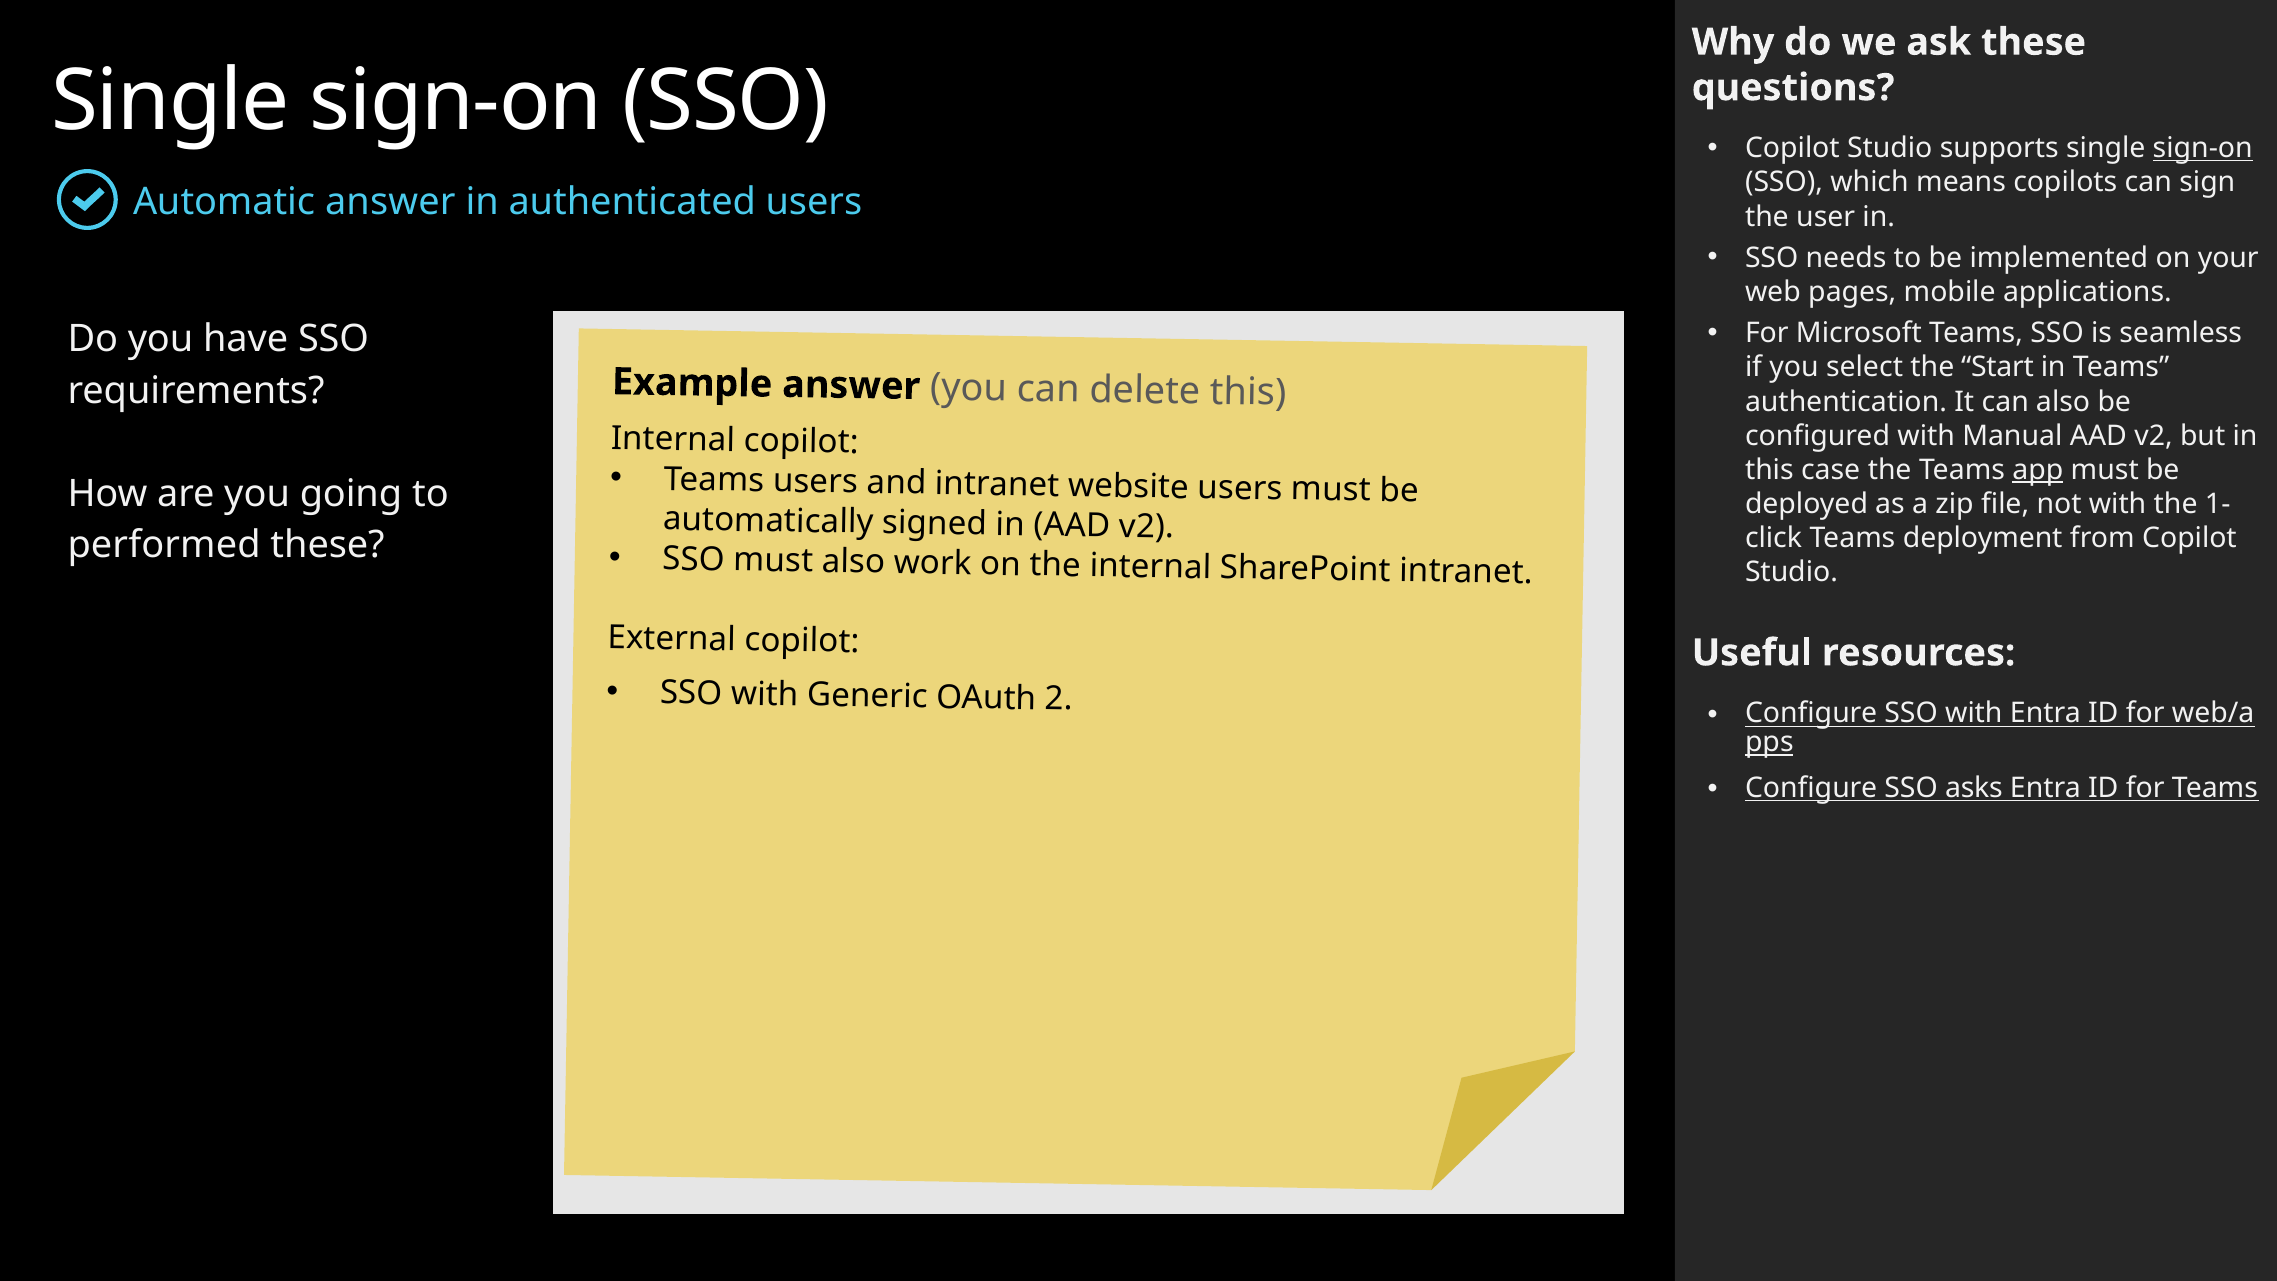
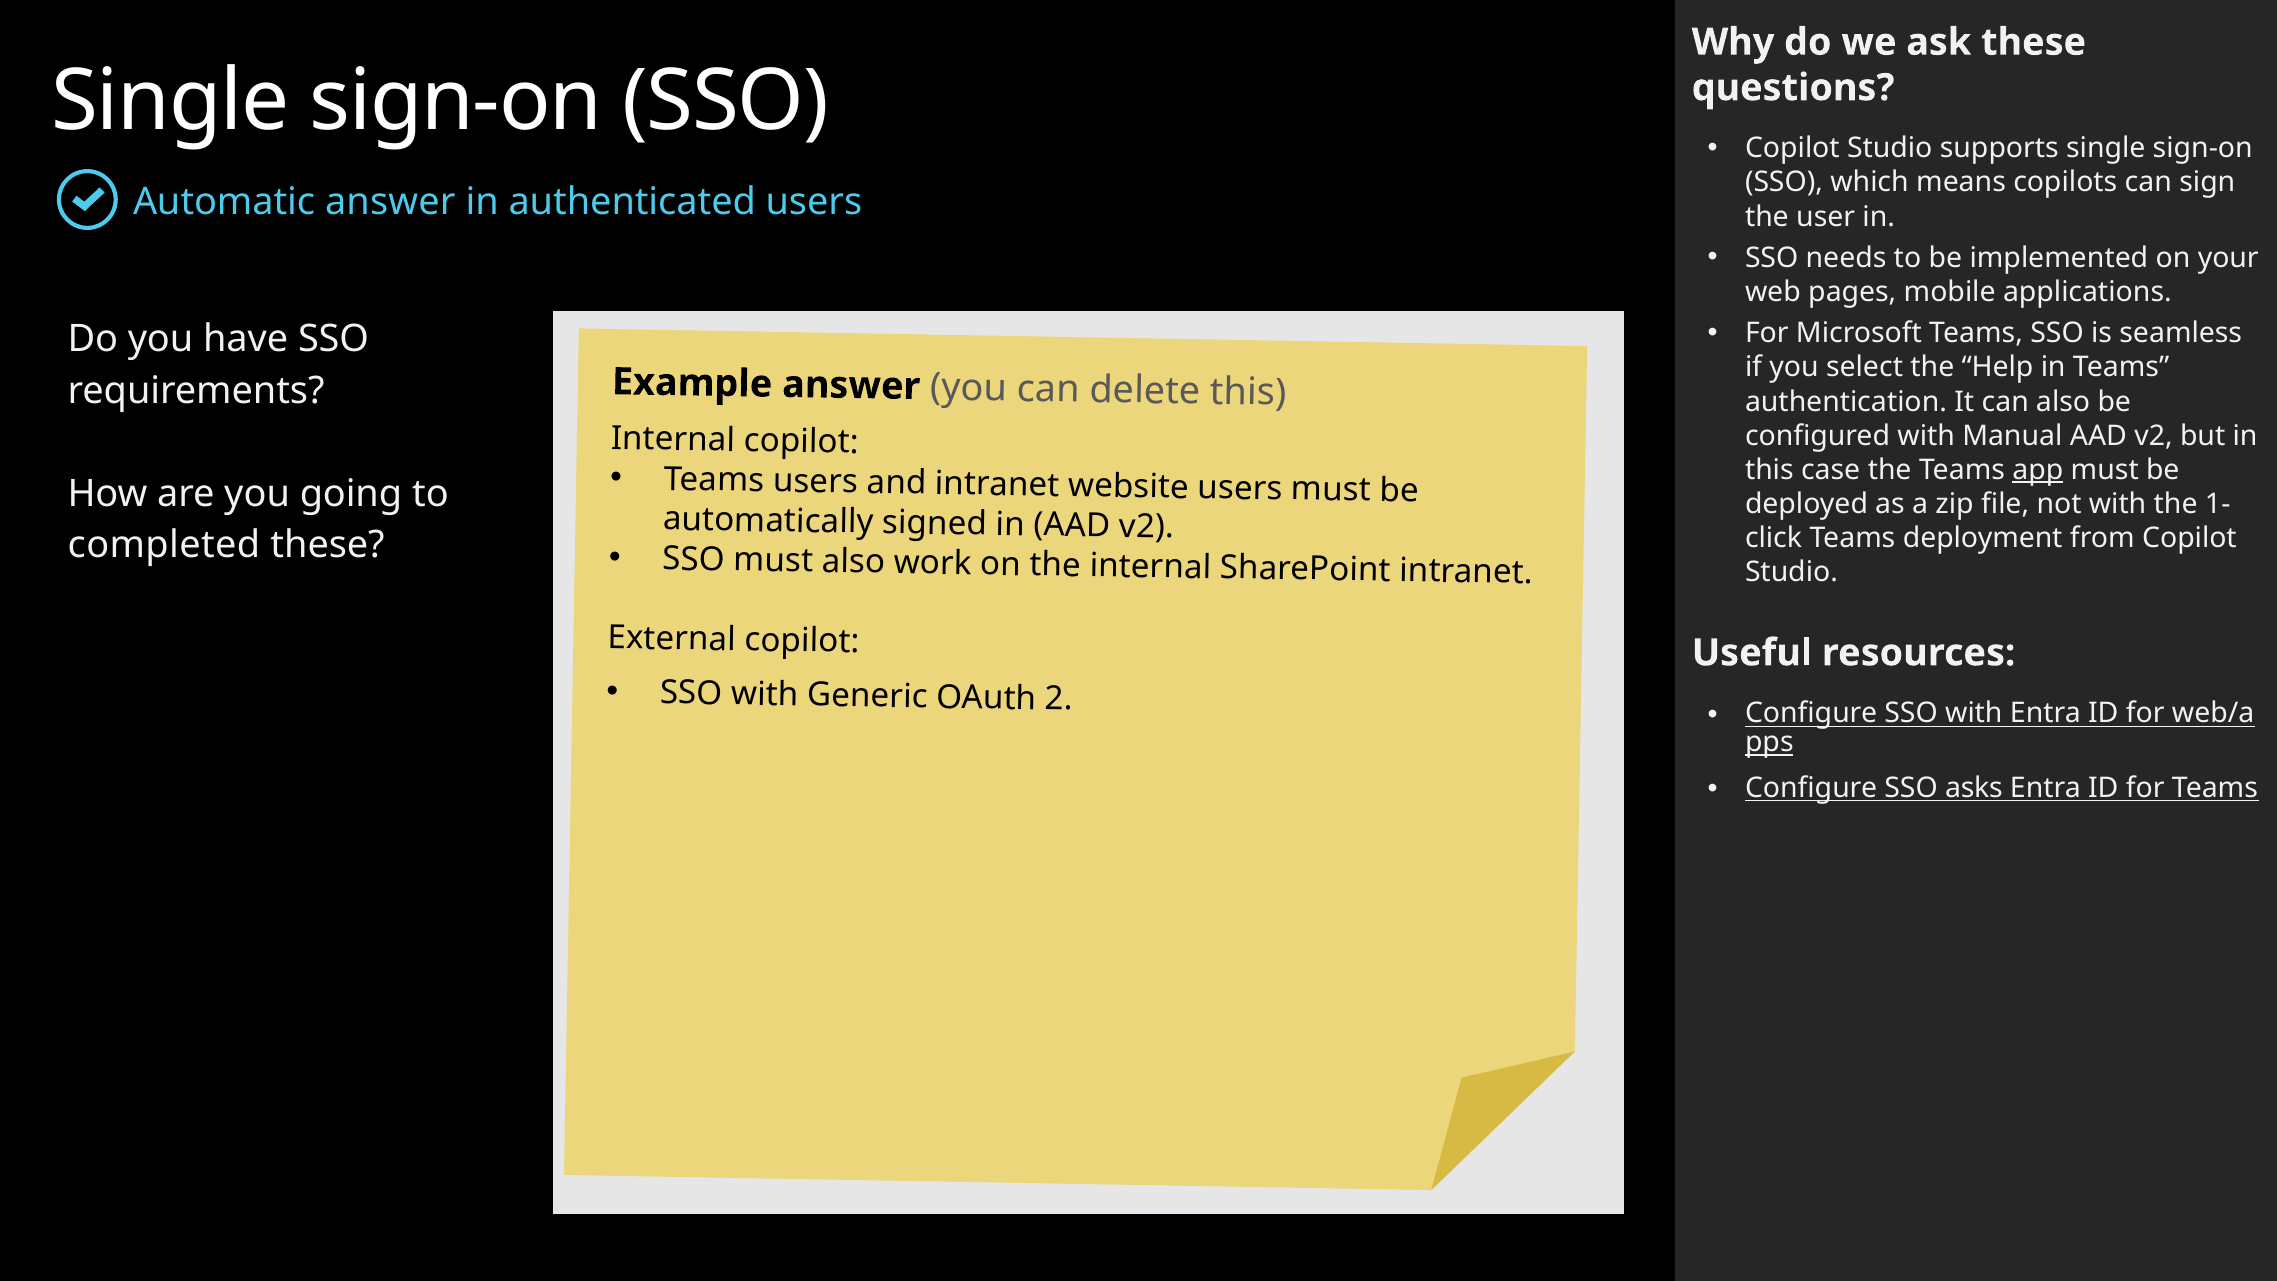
sign-on underline: present -> none (2203, 148)
Start: Start -> Help (1997, 367)
performed: performed -> completed (164, 545)
